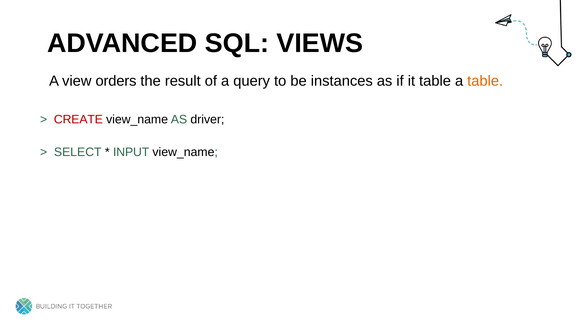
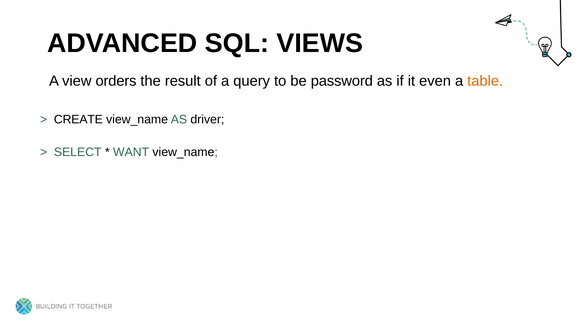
instances: instances -> password (342, 81)
it table: table -> even (435, 81)
CREATE colour: red -> black (78, 120)
INPUT: INPUT -> WANT (131, 152)
